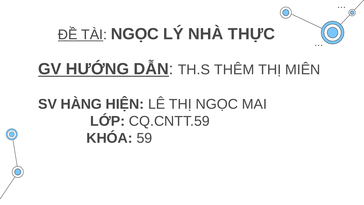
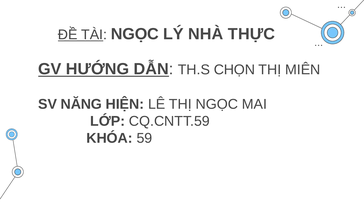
THÊM: THÊM -> CHỌN (234, 70)
HÀNG: HÀNG -> NĂNG (81, 104)
